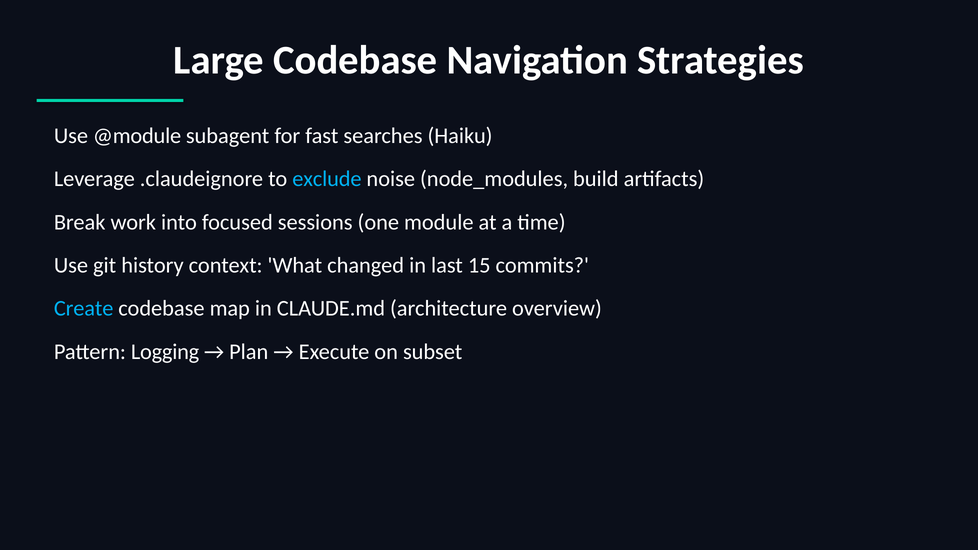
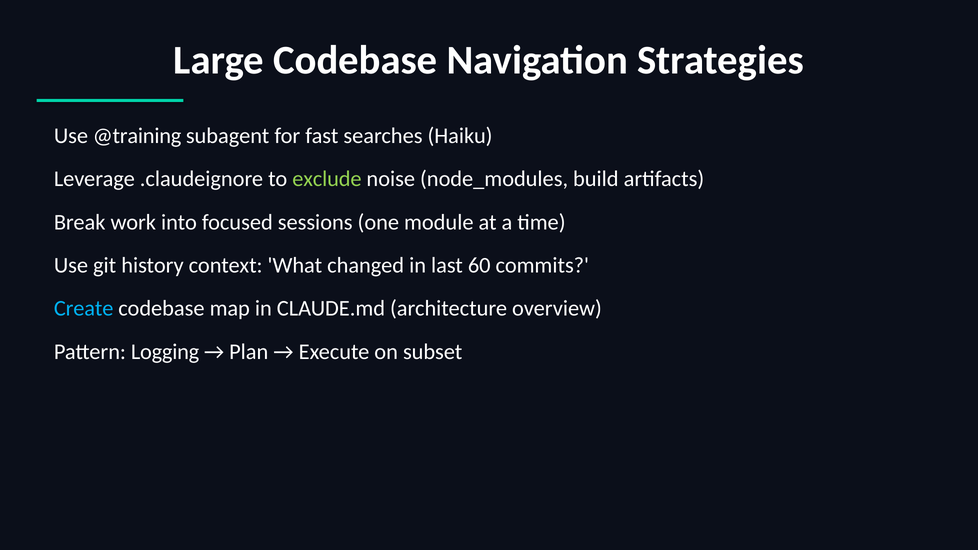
@module: @module -> @training (137, 136)
exclude colour: light blue -> light green (327, 179)
15: 15 -> 60 (479, 265)
